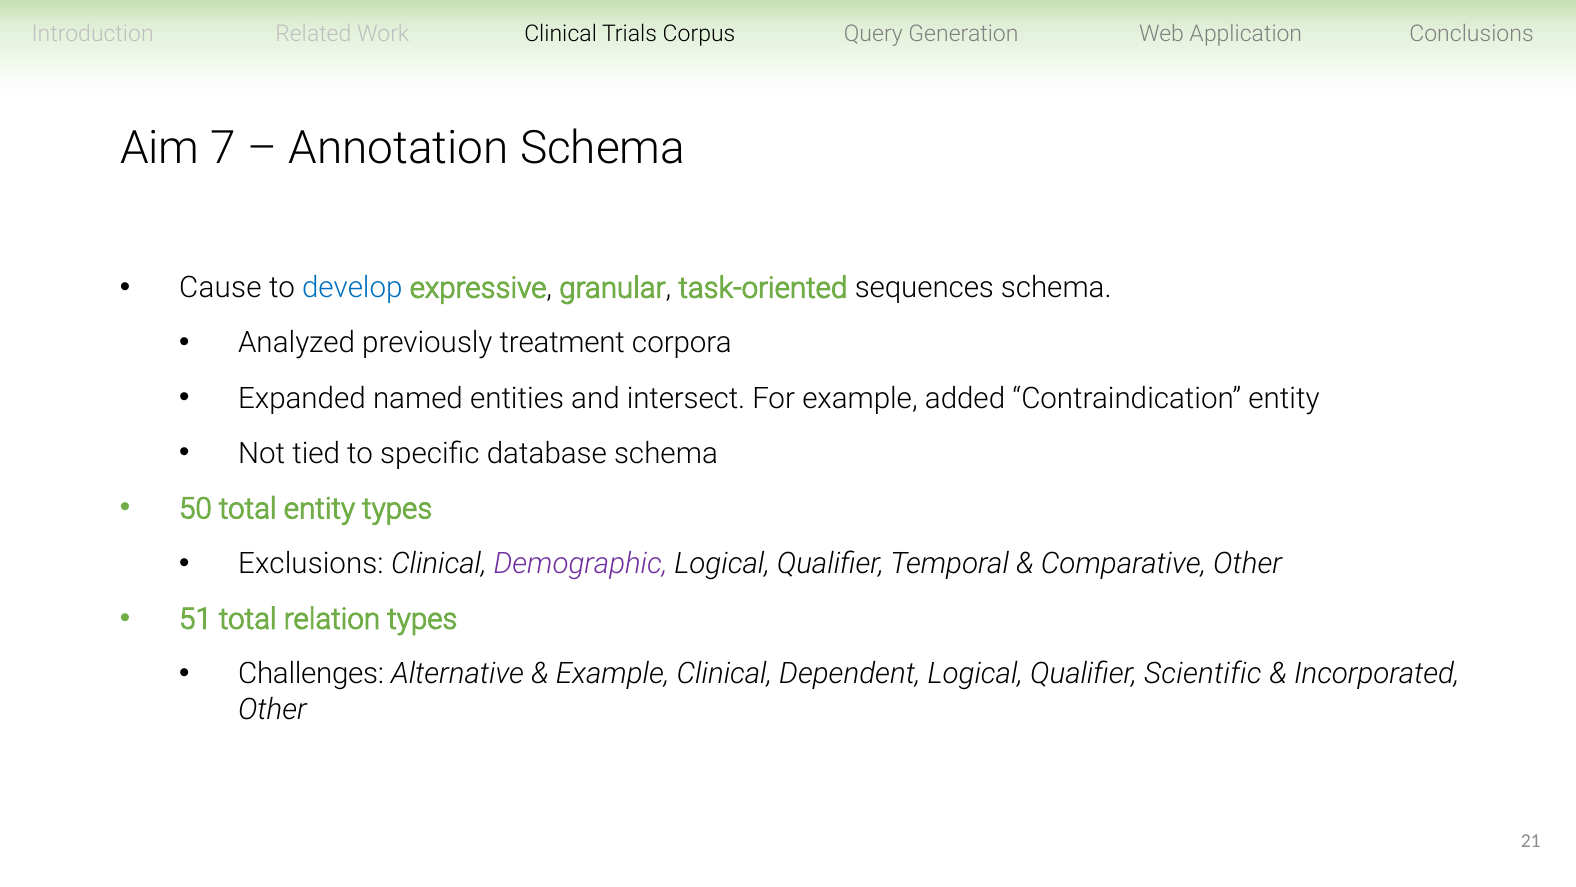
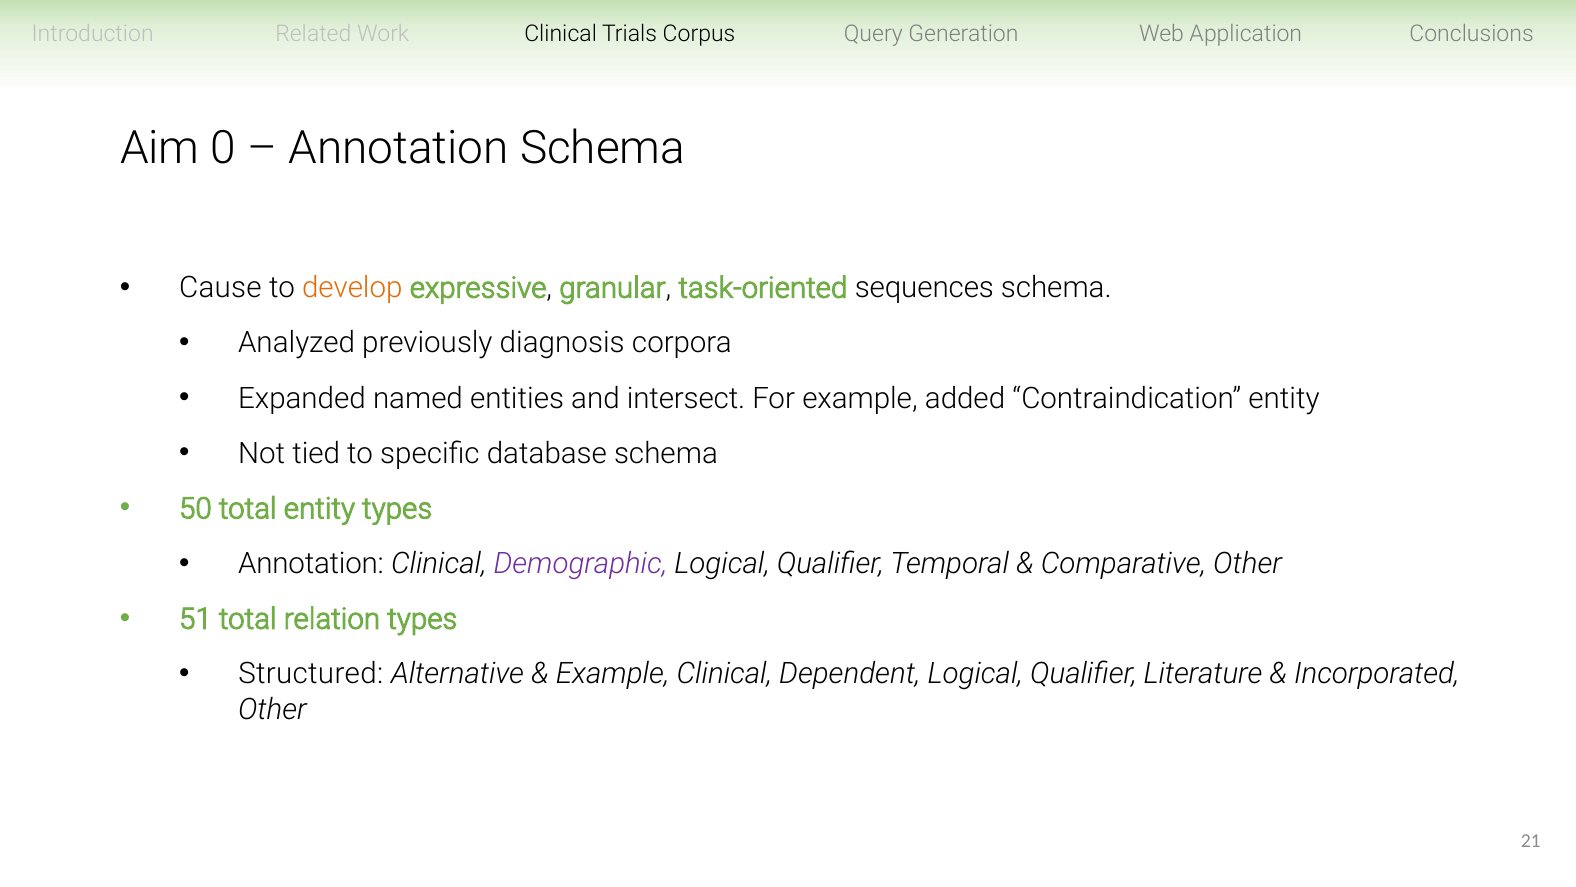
7: 7 -> 0 (224, 148)
develop colour: blue -> orange (352, 288)
treatment: treatment -> diagnosis (562, 343)
Exclusions: Exclusions -> Annotation (311, 564)
Challenges: Challenges -> Structured (311, 674)
Scientific: Scientific -> Literature (1203, 674)
